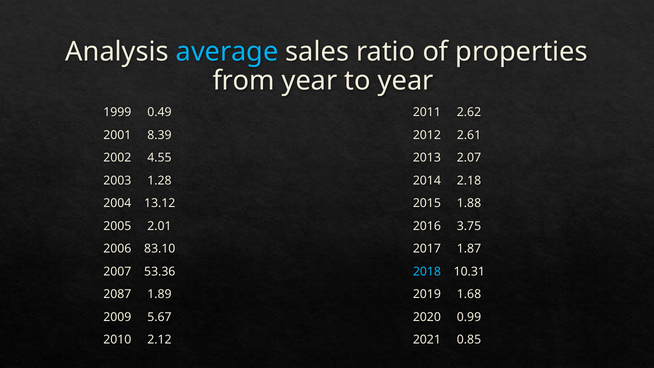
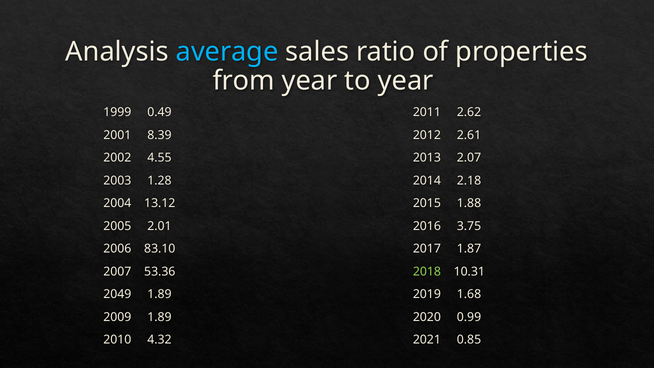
2018 colour: light blue -> light green (427, 271)
2087: 2087 -> 2049 (117, 294)
2009 5.67: 5.67 -> 1.89 (159, 317)
2.12: 2.12 -> 4.32 (159, 340)
